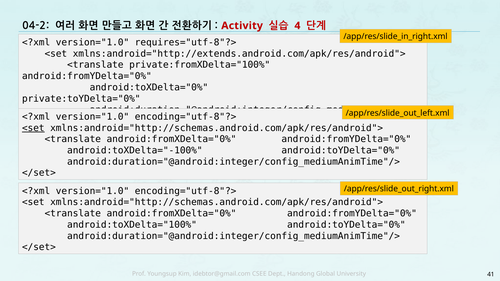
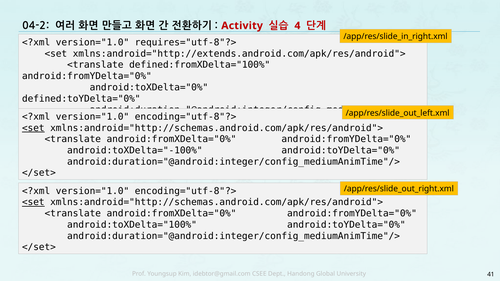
private:fromXDelta="100%: private:fromXDelta="100% -> defined:fromXDelta="100% (200, 65)
private:toYDelta="0%: private:toYDelta="0% -> defined:toYDelta="0% (81, 99)
<set underline: none -> present (33, 202)
